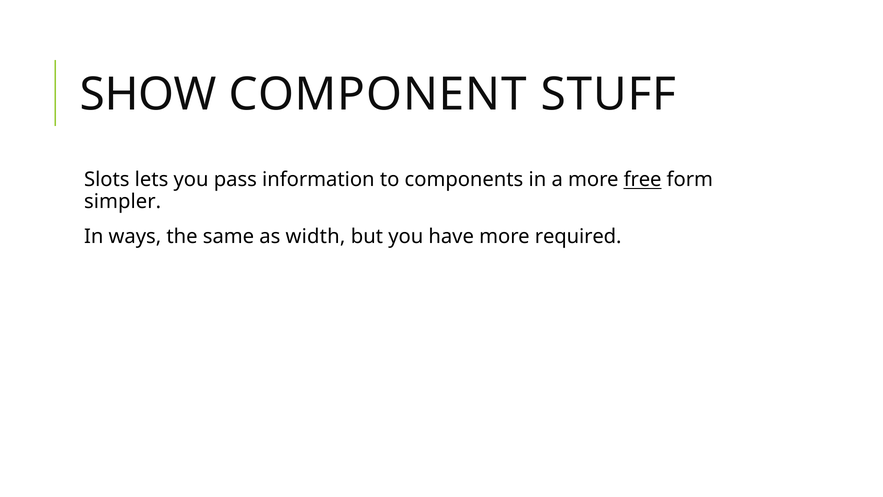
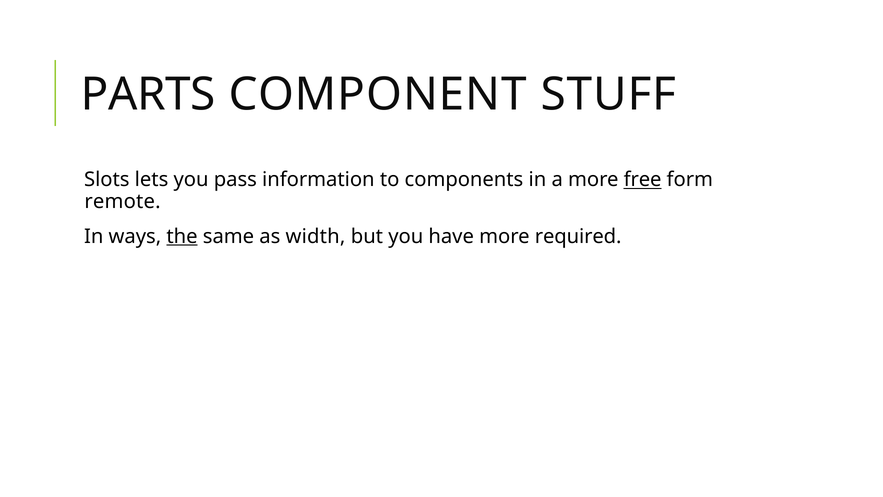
SHOW: SHOW -> PARTS (148, 95)
simpler: simpler -> remote (123, 202)
the underline: none -> present (182, 236)
